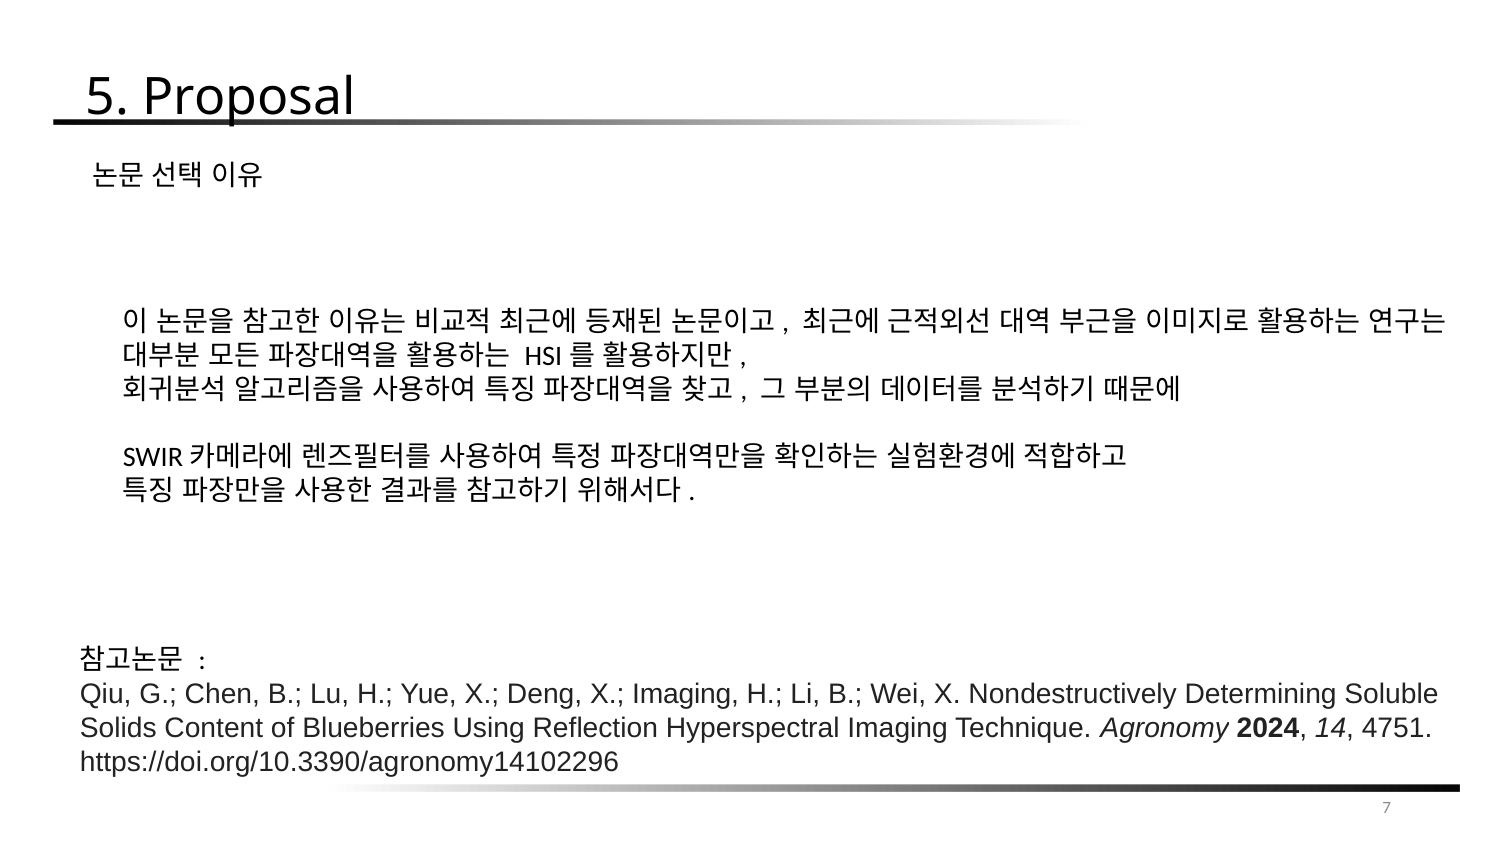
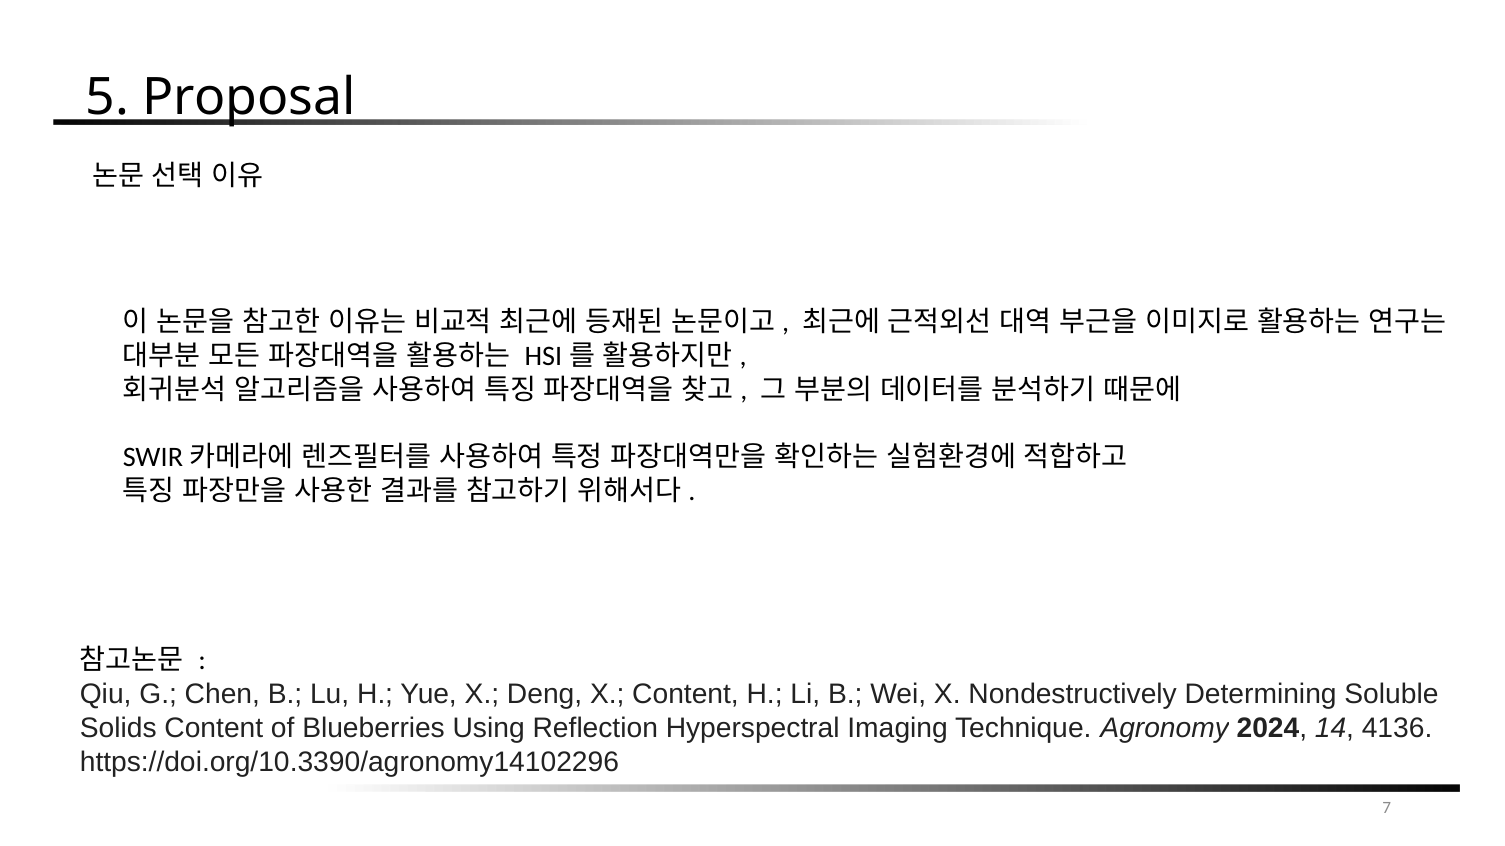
X Imaging: Imaging -> Content (686, 695)
4751: 4751 -> 4136 (1397, 729)
